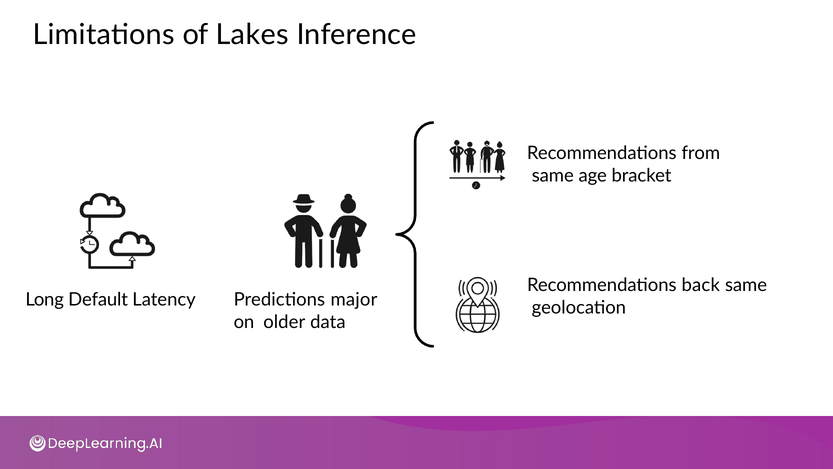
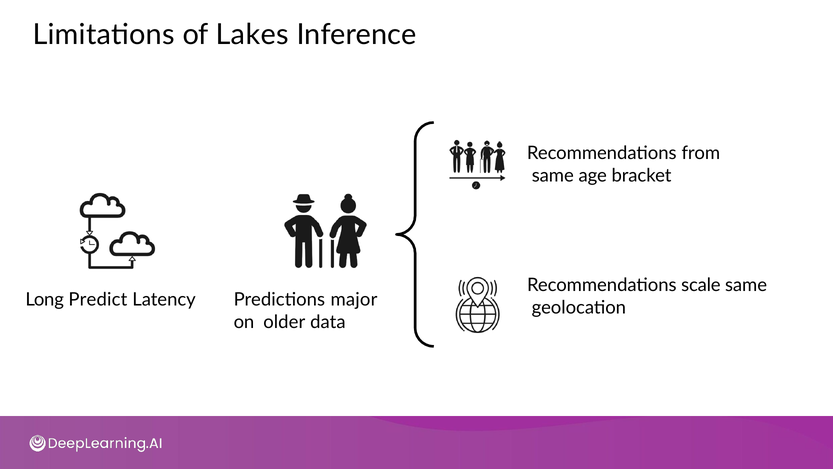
back: back -> scale (701, 285)
Default: Default -> Predict (98, 299)
